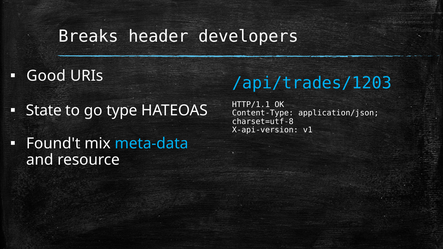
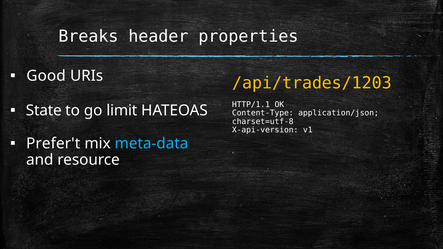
developers: developers -> properties (249, 36)
/api/trades/1203 colour: light blue -> yellow (312, 83)
type: type -> limit (122, 111)
Found't: Found't -> Prefer't (53, 144)
